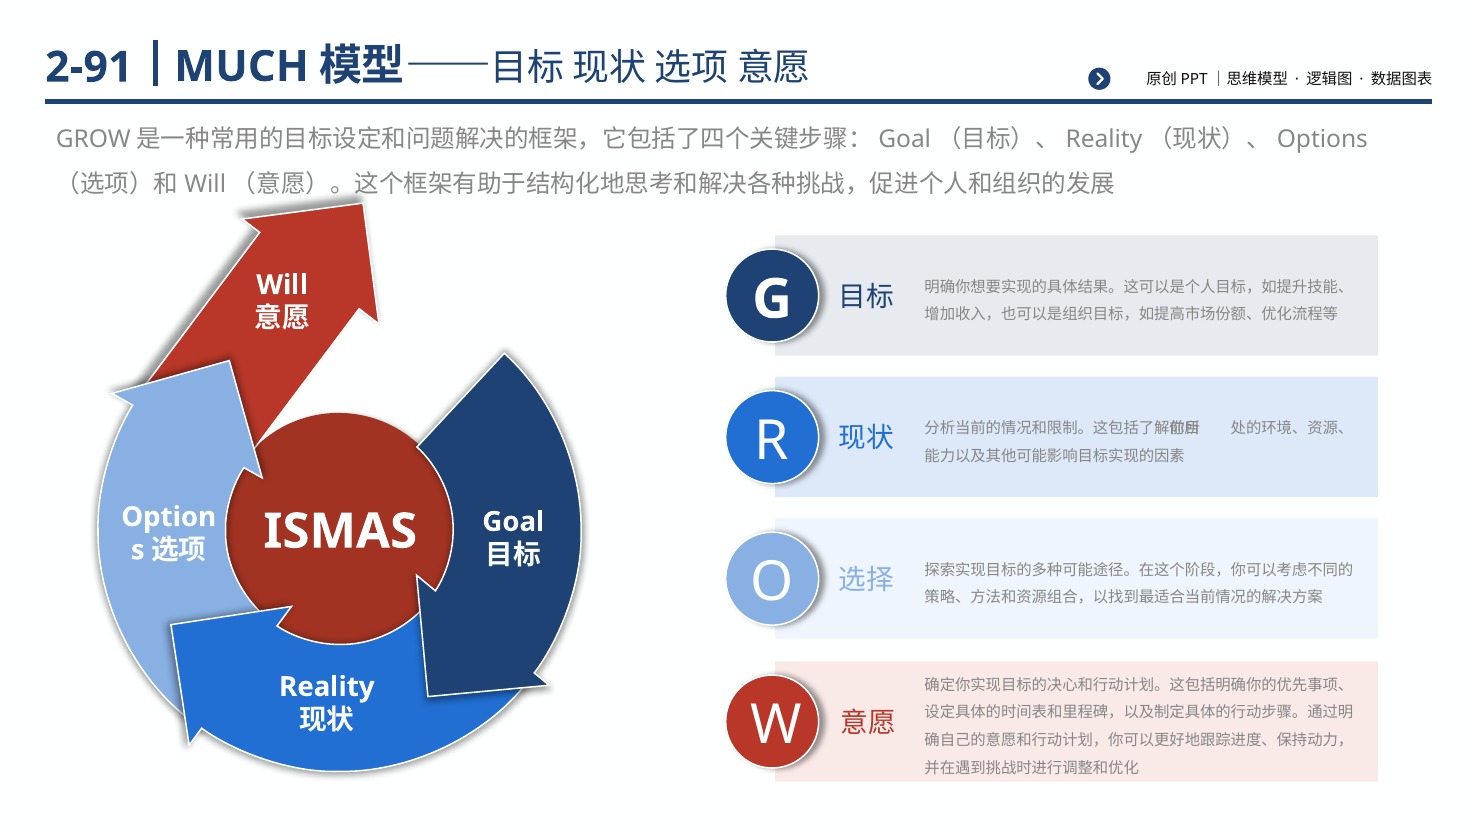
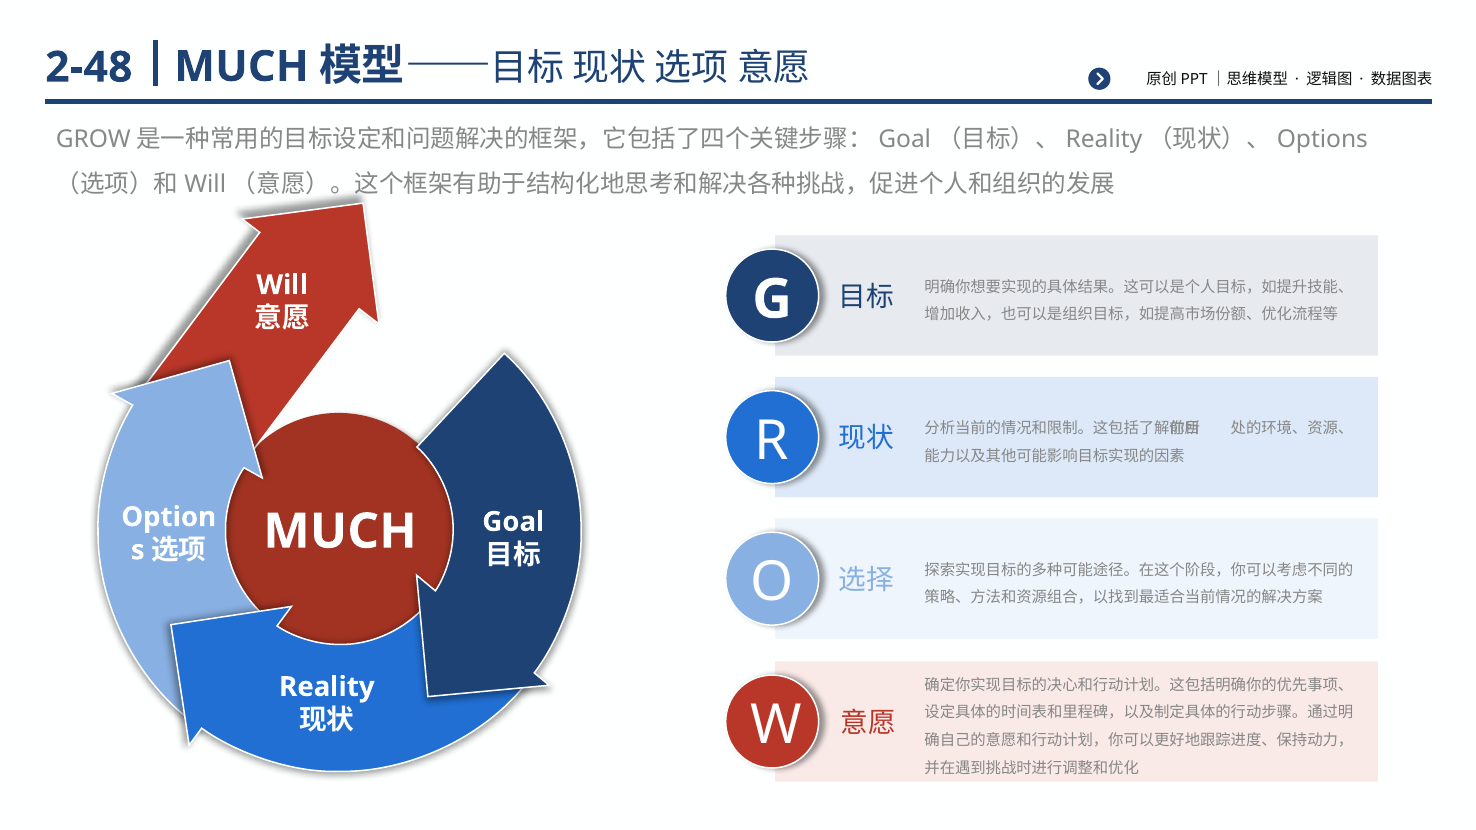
2-91: 2-91 -> 2-48 (89, 67)
ISMAS: ISMAS -> MUCH (340, 532)
